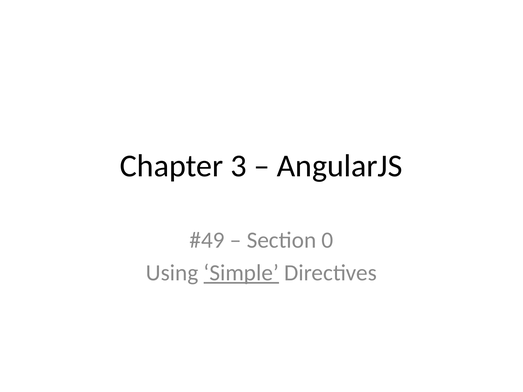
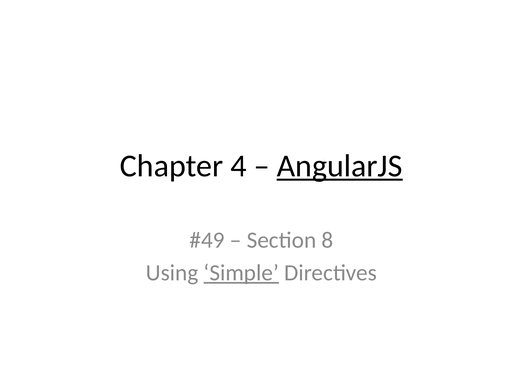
3: 3 -> 4 (238, 166)
AngularJS underline: none -> present (340, 166)
0: 0 -> 8 (327, 240)
